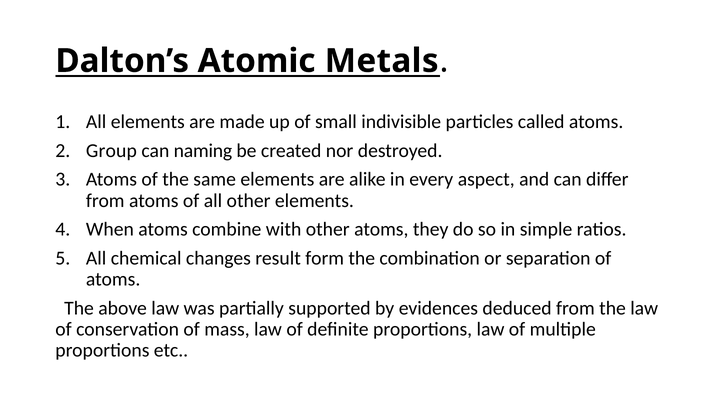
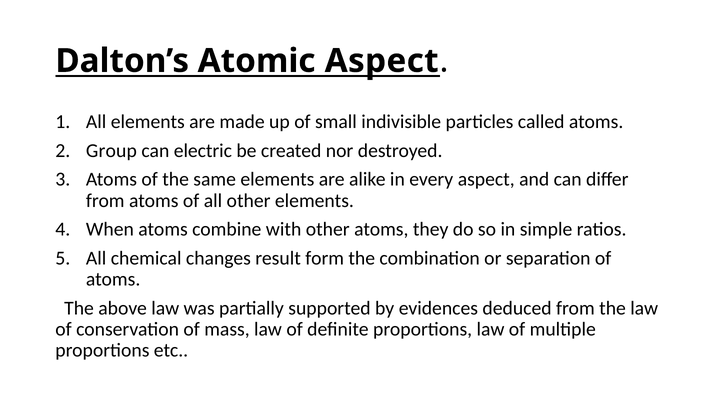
Atomic Metals: Metals -> Aspect (382, 61)
naming: naming -> electric (203, 151)
